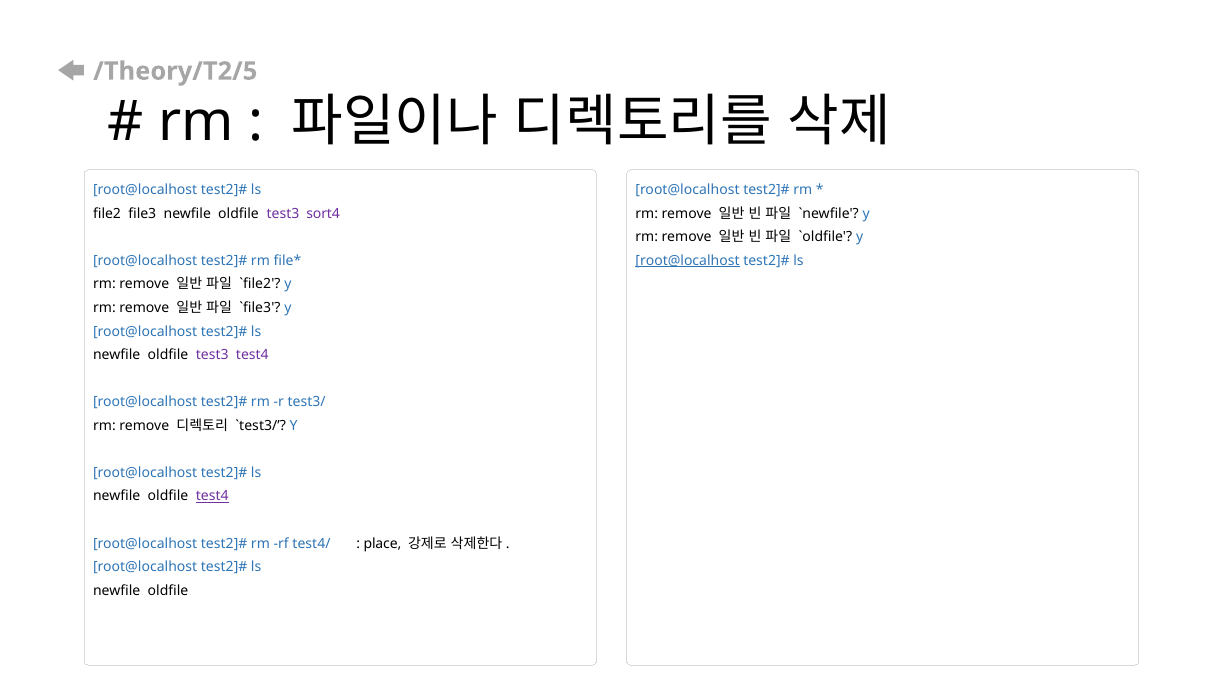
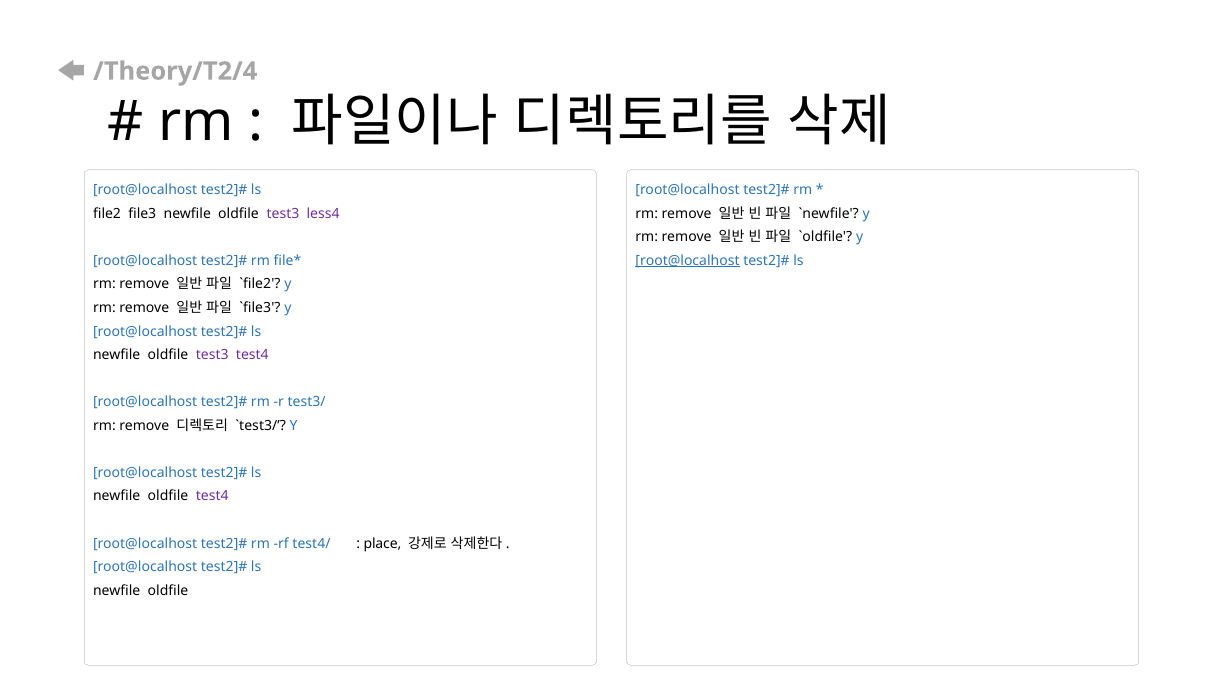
/Theory/T2/5: /Theory/T2/5 -> /Theory/T2/4 (175, 71)
sort4: sort4 -> less4 (323, 214)
test4 underline: present -> none (212, 496)
